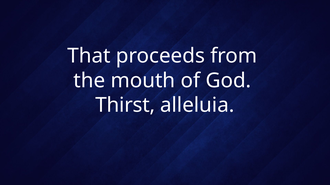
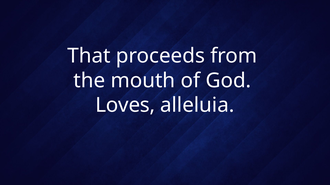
Thirst: Thirst -> Loves (125, 106)
